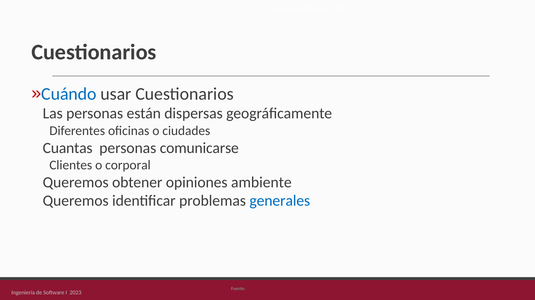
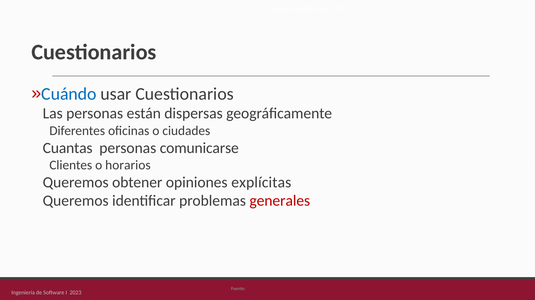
corporal: corporal -> horarios (128, 165)
ambiente: ambiente -> explícitas (261, 182)
generales colour: blue -> red (280, 200)
